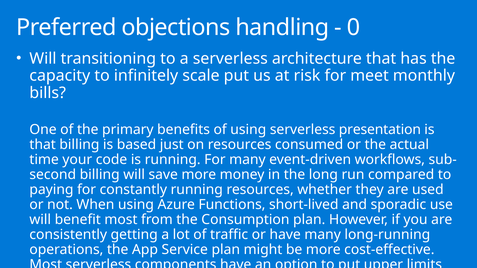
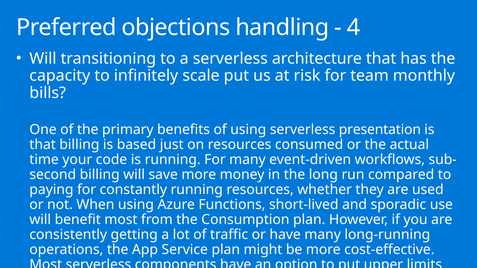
0: 0 -> 4 (354, 27)
meet: meet -> team (370, 76)
